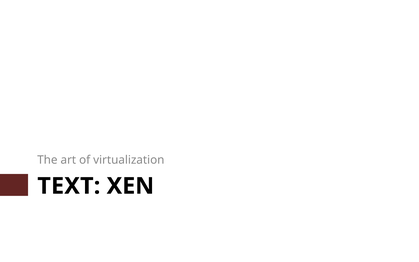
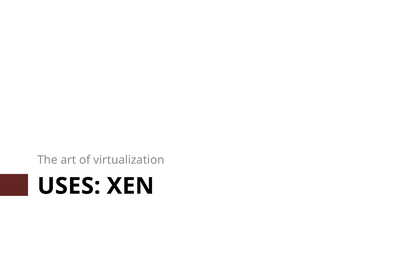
TEXT: TEXT -> USES (69, 186)
